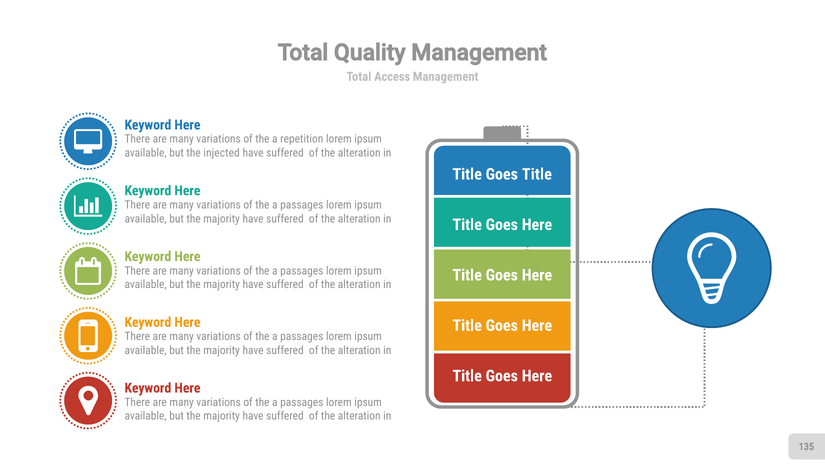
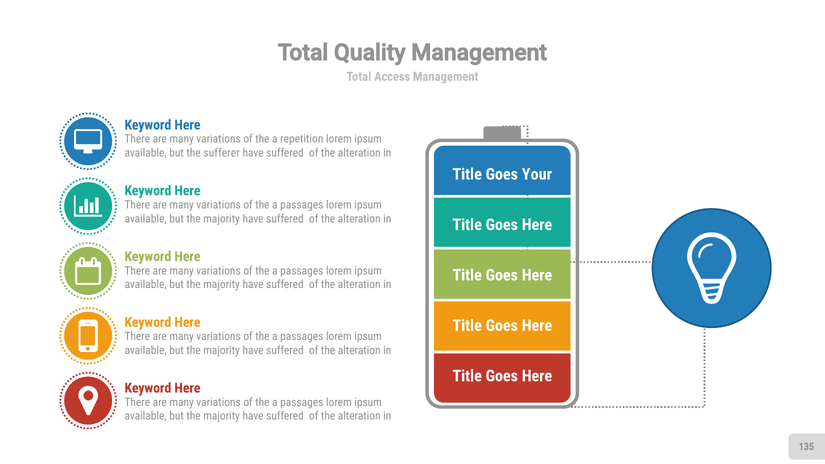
injected: injected -> sufferer (222, 153)
Goes Title: Title -> Your (537, 174)
